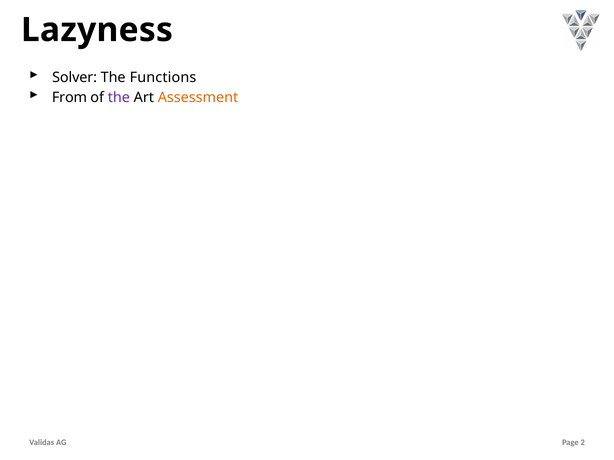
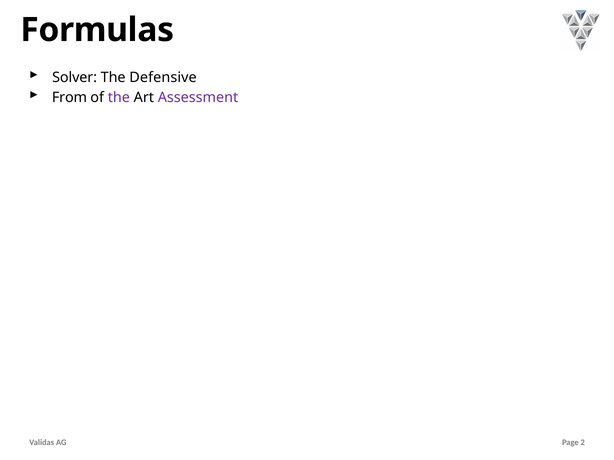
Lazyness: Lazyness -> Formulas (97, 30)
Functions: Functions -> Defensive (163, 78)
Assessment colour: orange -> purple (198, 98)
